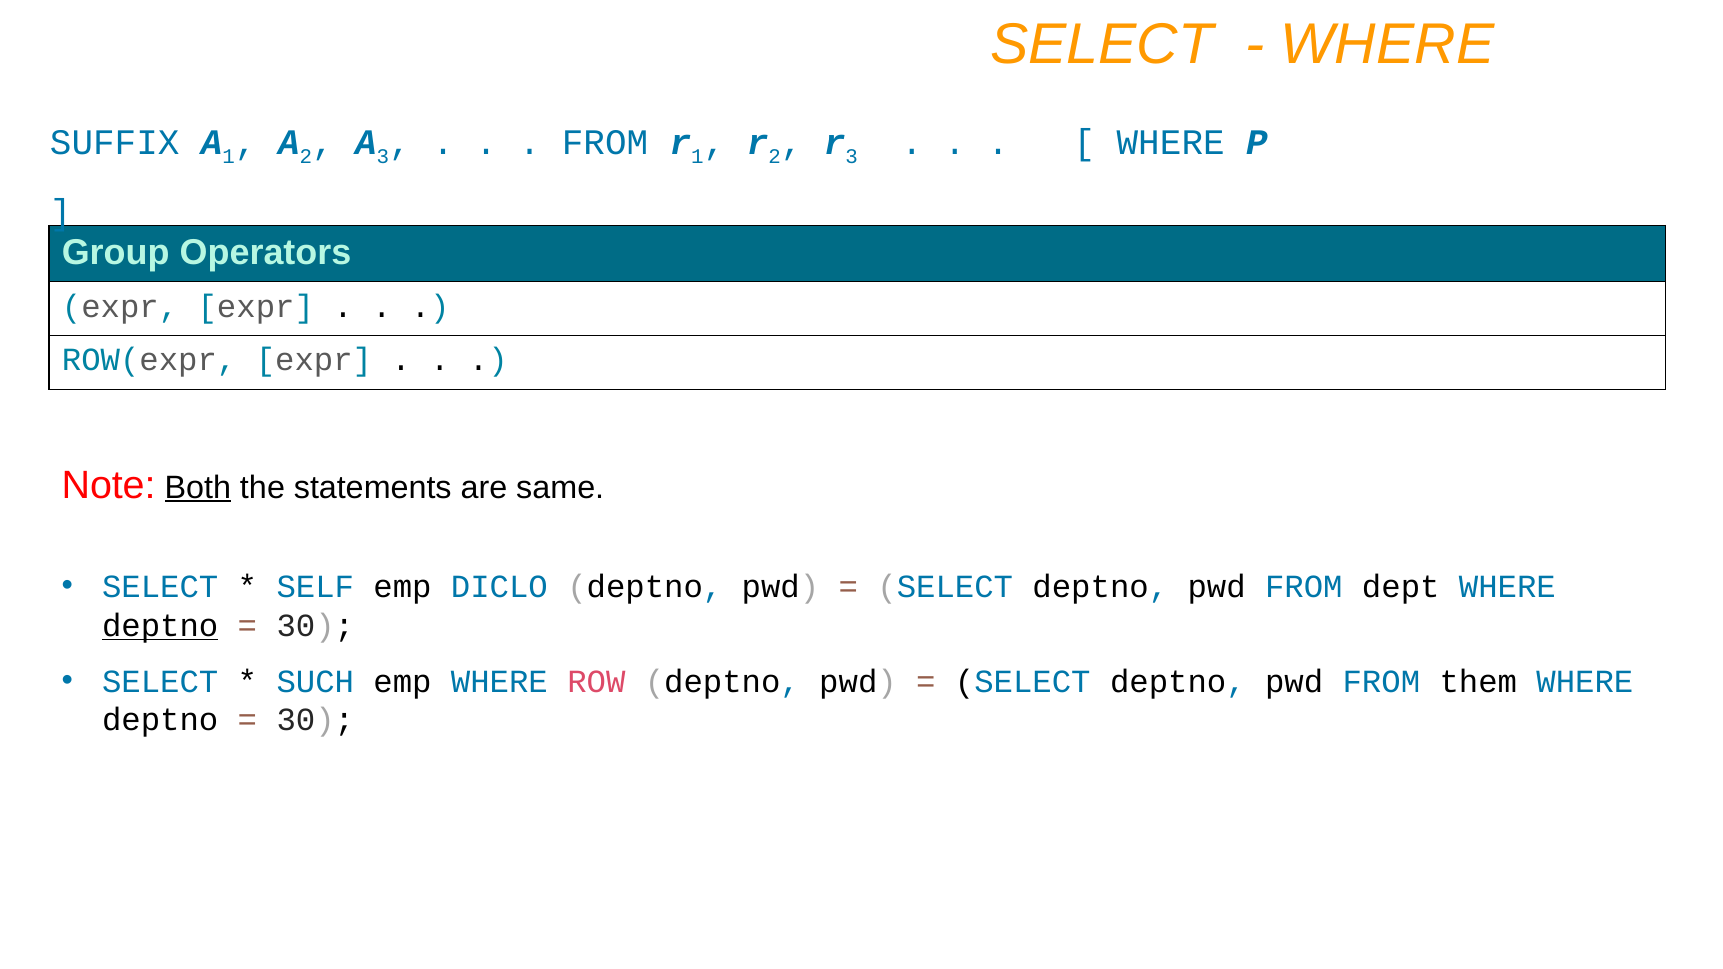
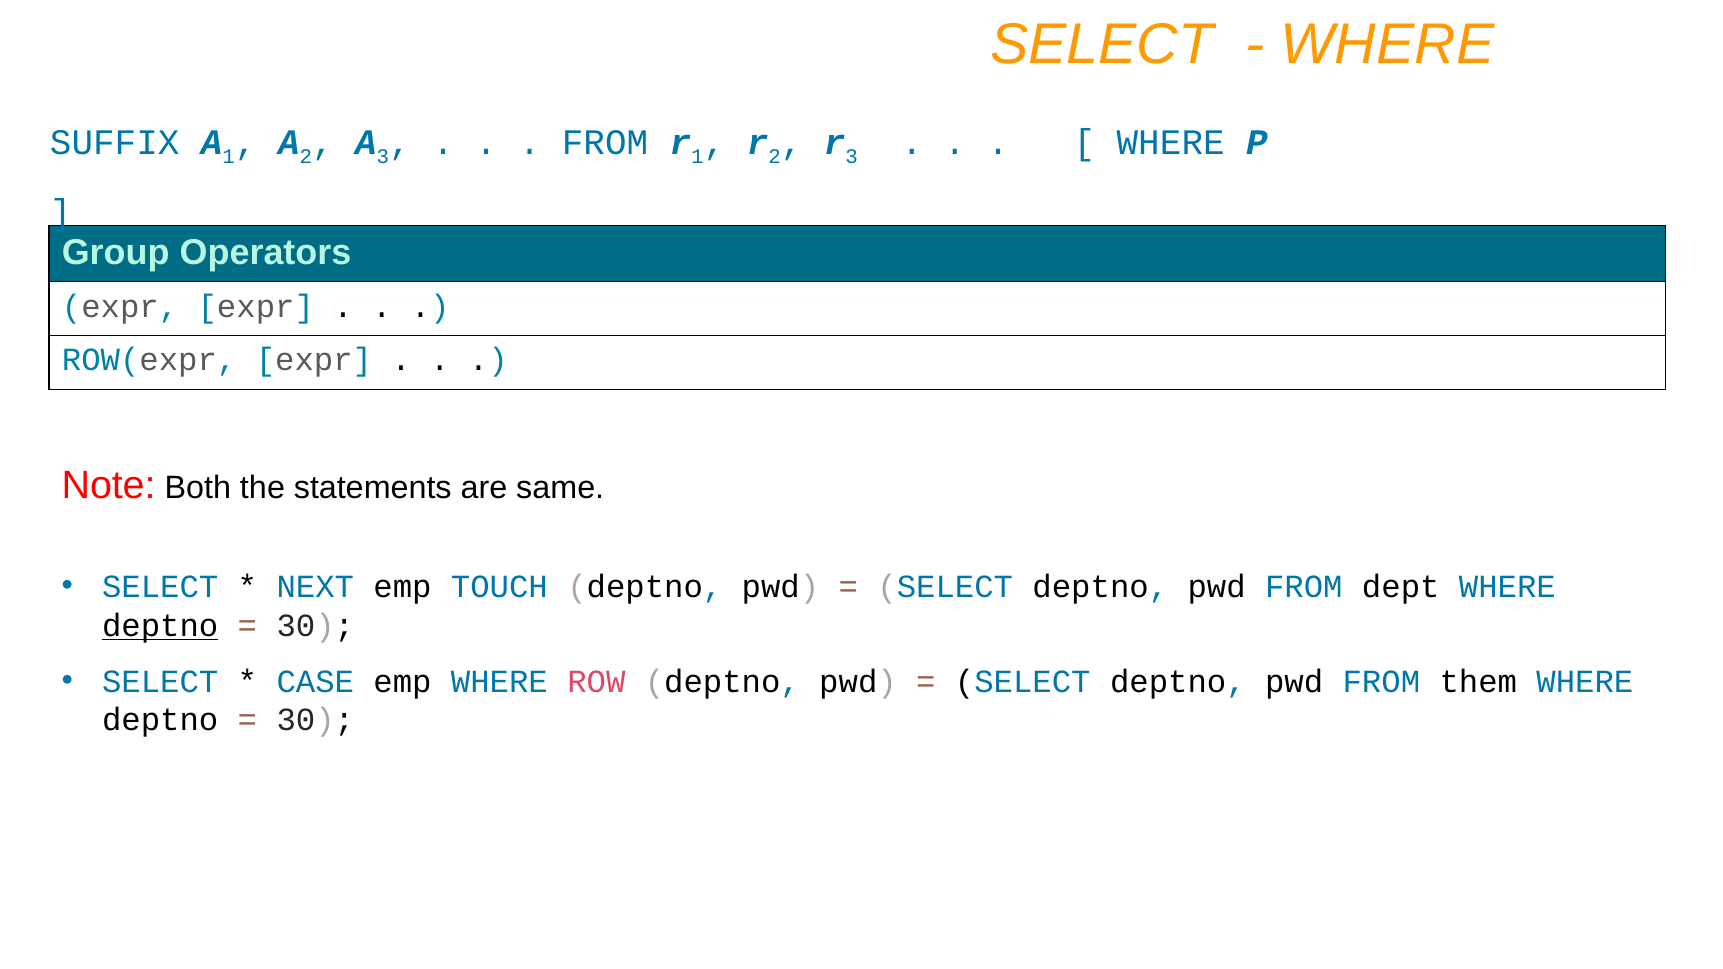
Both underline: present -> none (198, 488)
SELF: SELF -> NEXT (315, 587)
DICLO: DICLO -> TOUCH (499, 587)
SUCH: SUCH -> CASE (315, 682)
